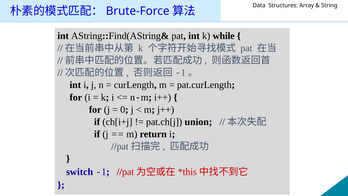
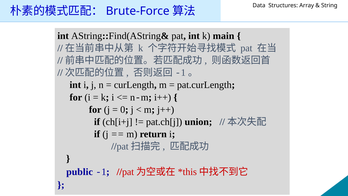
while: while -> main (224, 36)
switch: switch -> public (80, 172)
